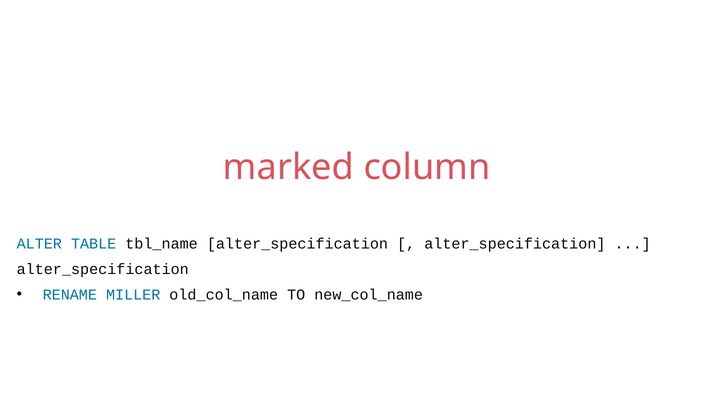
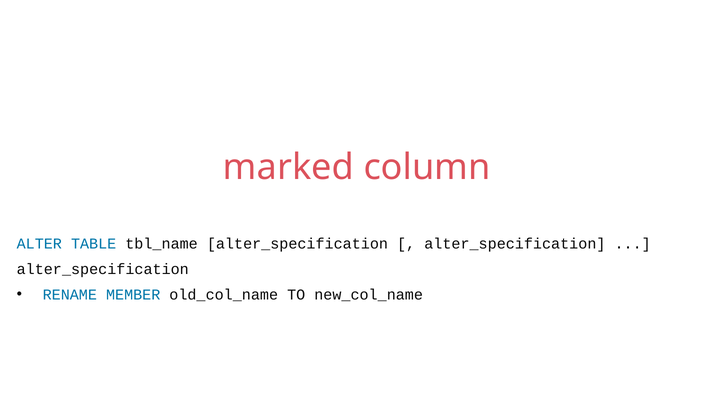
MILLER: MILLER -> MEMBER (133, 294)
